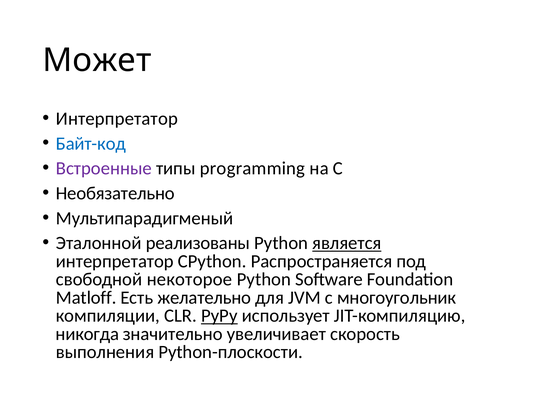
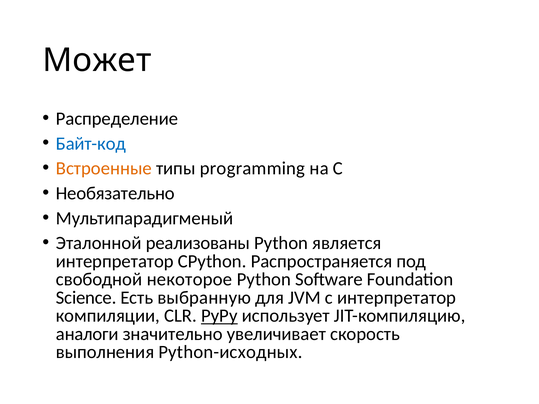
Интерпретатор: Интерпретатор -> Распределение (117, 119)
Встроенные colour: purple -> orange (104, 169)
является underline: present -> none (347, 243)
Matloff: Matloff -> Science (86, 298)
желательно: желательно -> выбранную (204, 298)
с многоугольник: многоугольник -> интерпретатор (397, 298)
никогда: никогда -> аналоги (87, 334)
Python-плоскости: Python-плоскости -> Python-исходных (230, 352)
